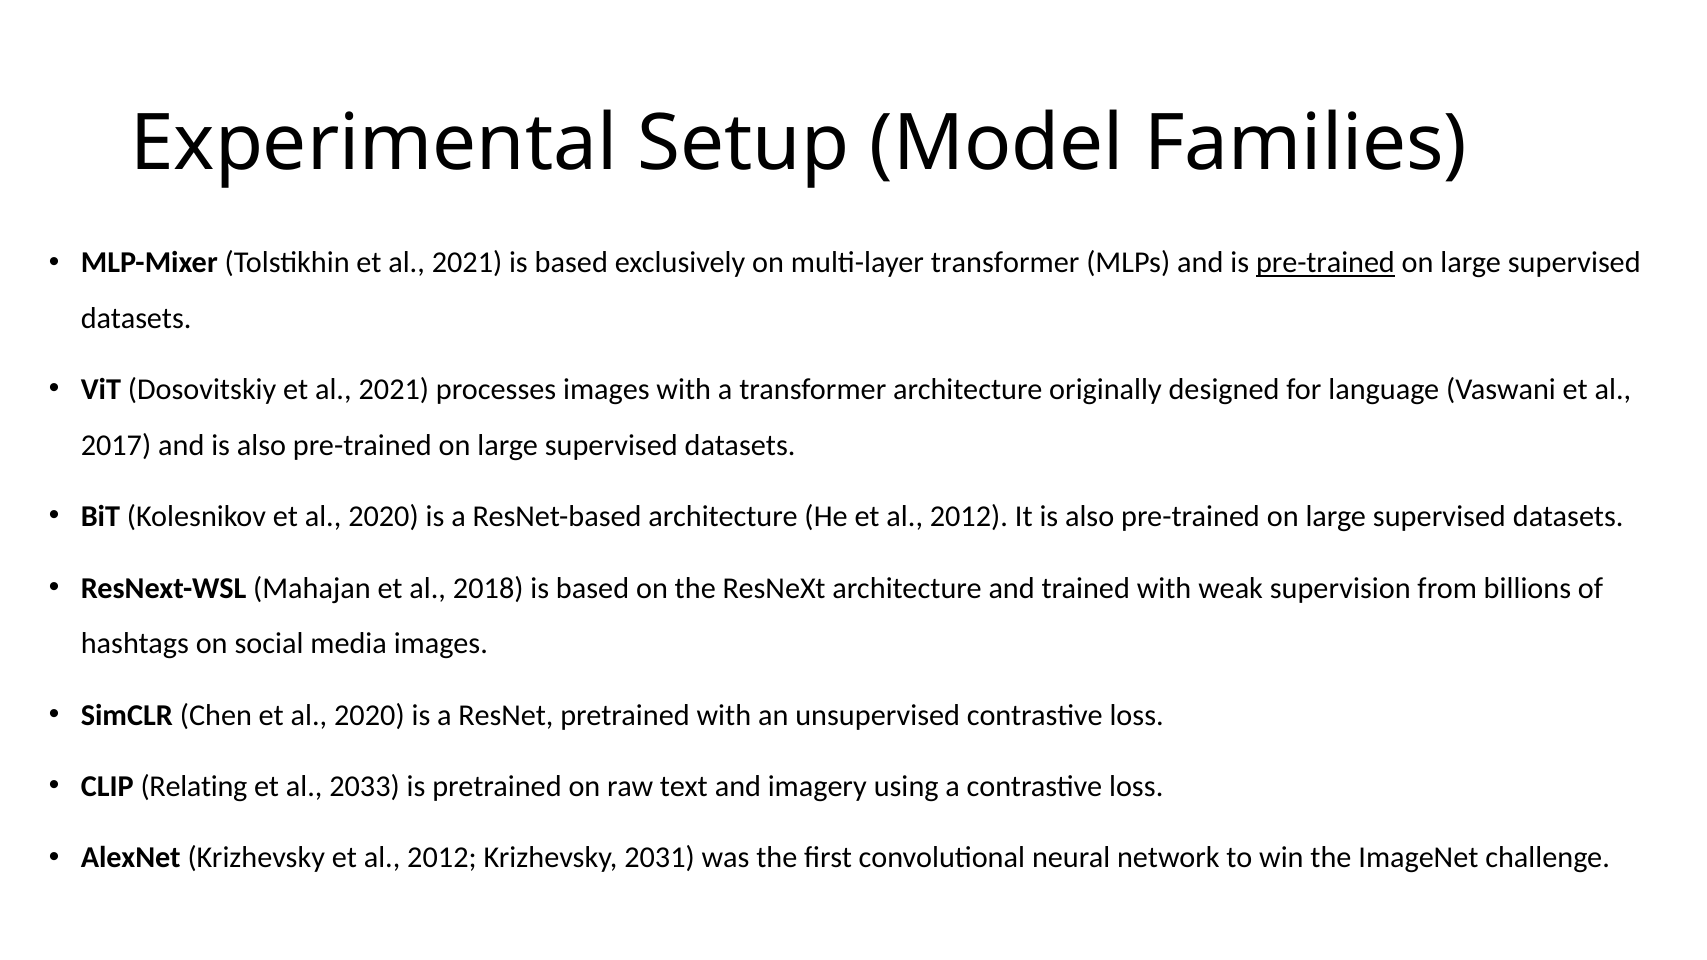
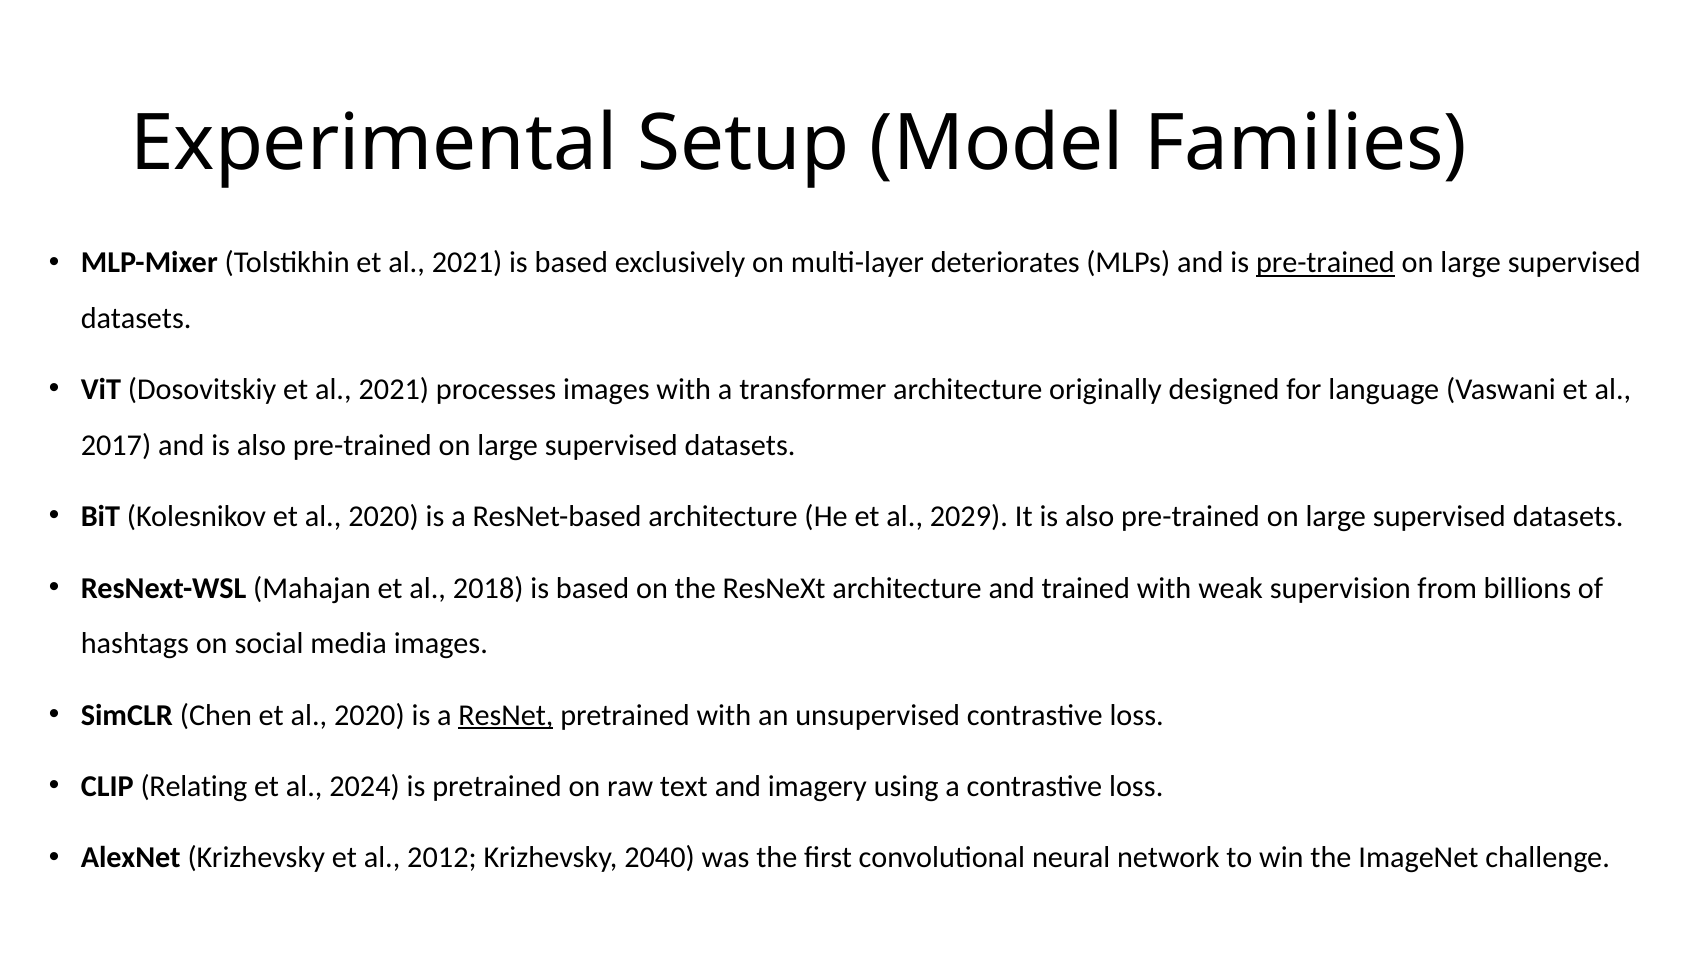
multi-layer transformer: transformer -> deteriorates (1005, 263)
He et al 2012: 2012 -> 2029 (969, 517)
ResNet underline: none -> present (506, 715)
2033: 2033 -> 2024 (365, 787)
2031: 2031 -> 2040 (660, 858)
